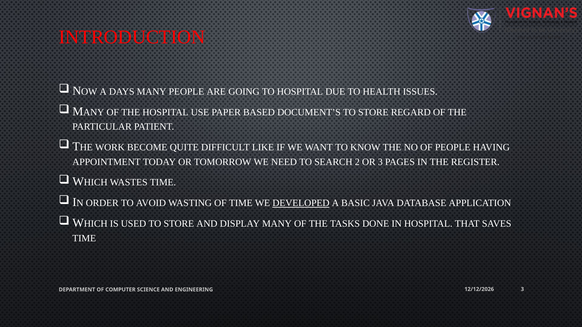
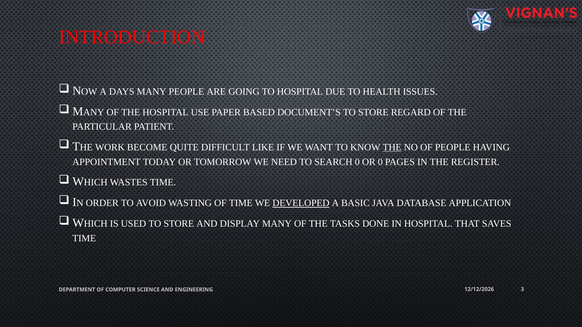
THE underline: none -> present (392, 147)
SEARCH 2: 2 -> 0 (357, 162)
OR 3: 3 -> 0 (380, 162)
